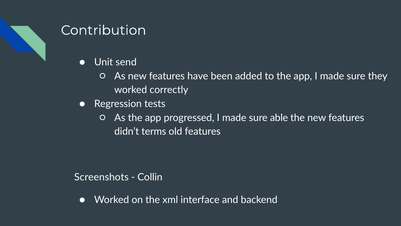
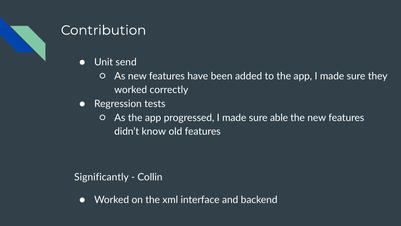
terms: terms -> know (154, 131)
Screenshots: Screenshots -> Significantly (101, 177)
